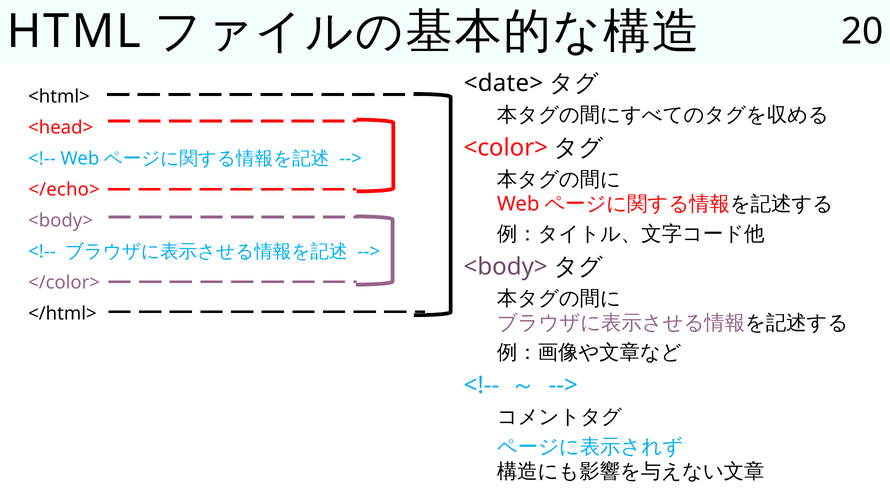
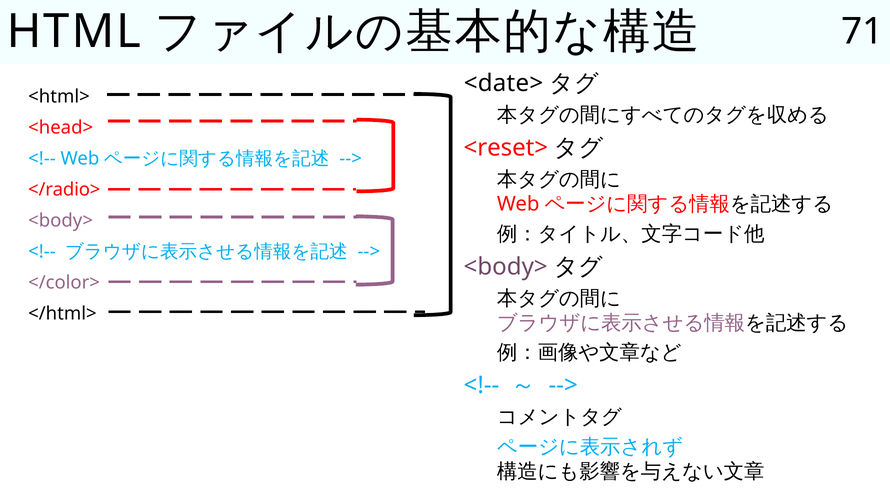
20: 20 -> 71 (862, 31)
<color>: <color> -> <reset> (506, 148)
</echo>: </echo> -> </radio> (64, 189)
